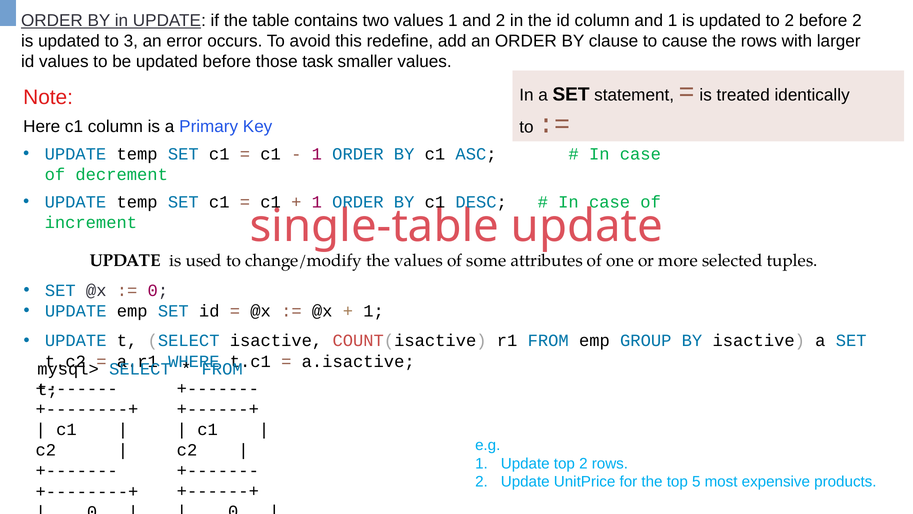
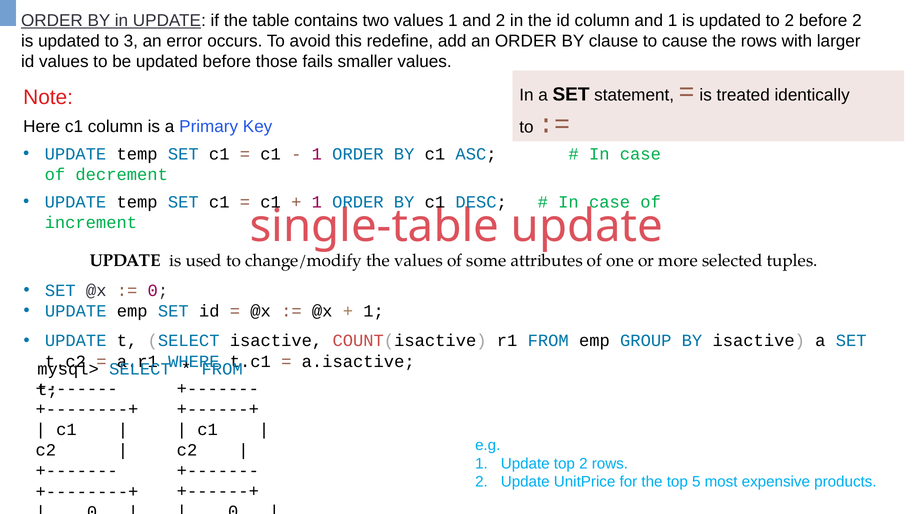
task: task -> fails (318, 62)
